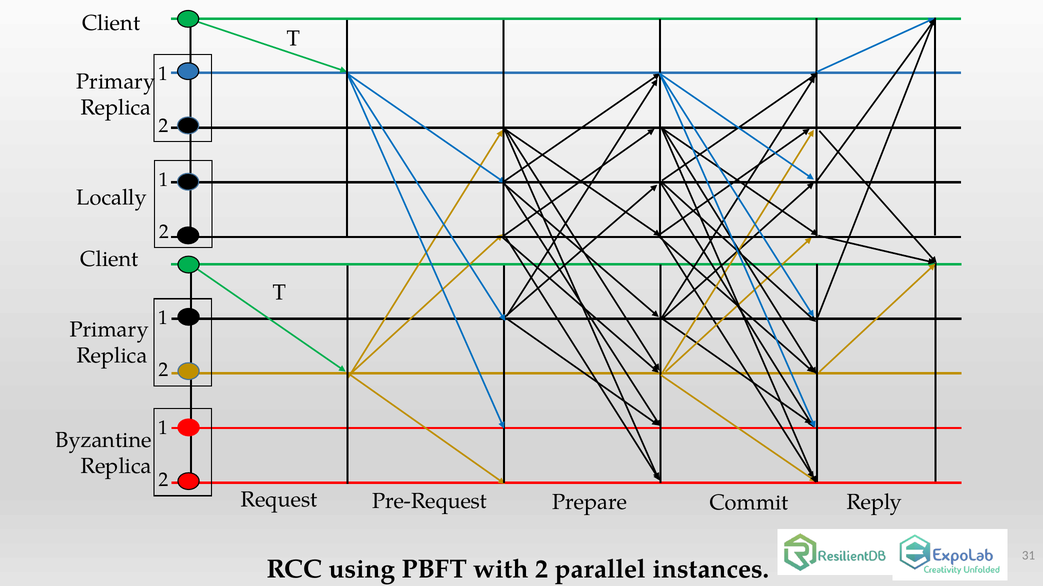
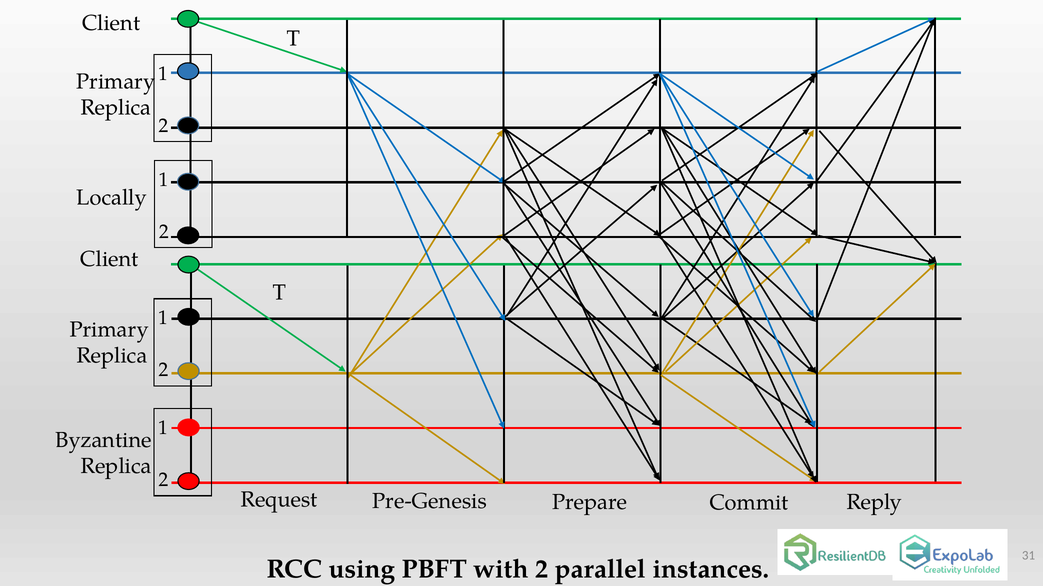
Pre-Request: Pre-Request -> Pre-Genesis (430, 502)
